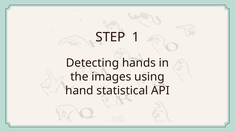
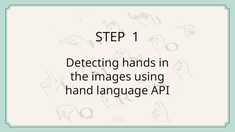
statistical: statistical -> language (122, 91)
